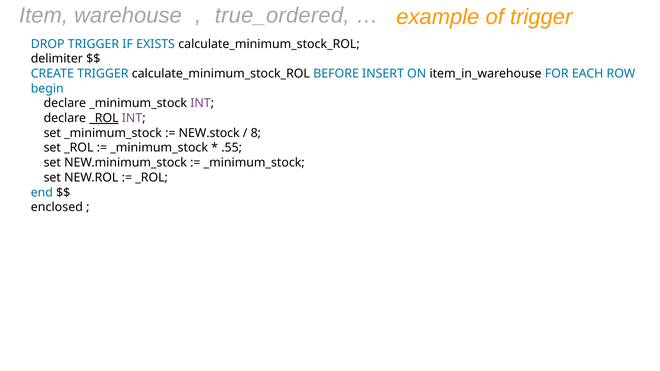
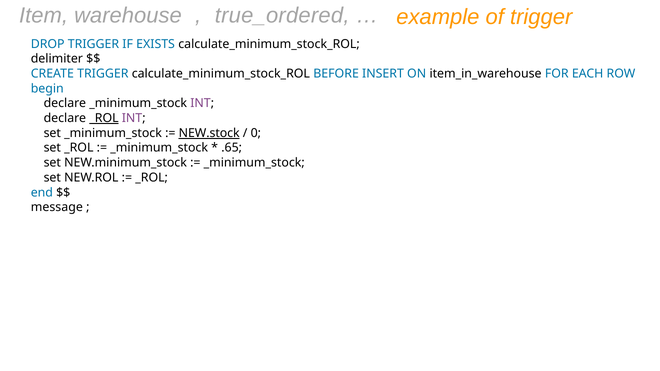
NEW.stock underline: none -> present (209, 133)
8: 8 -> 0 (256, 133)
.55: .55 -> .65 (232, 148)
enclosed: enclosed -> message (57, 207)
